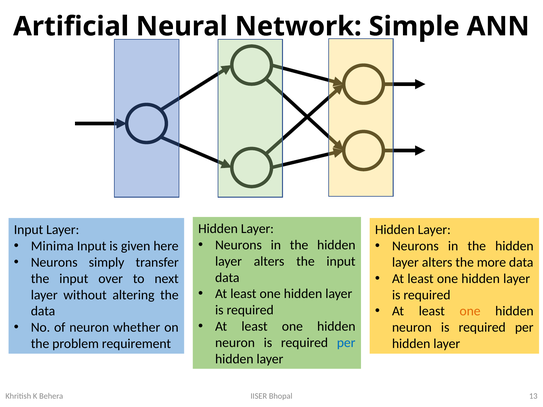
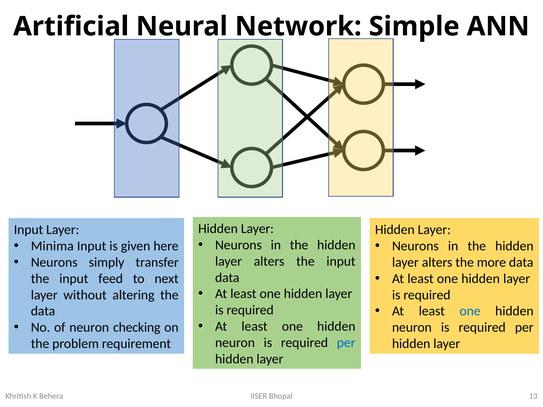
over: over -> feed (111, 279)
one colour: orange -> blue (470, 311)
whether: whether -> checking (137, 328)
